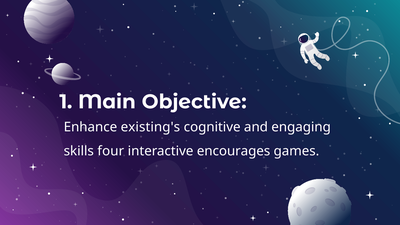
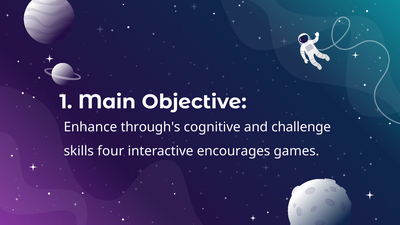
existing's: existing's -> through's (151, 127)
engaging: engaging -> challenge (301, 127)
